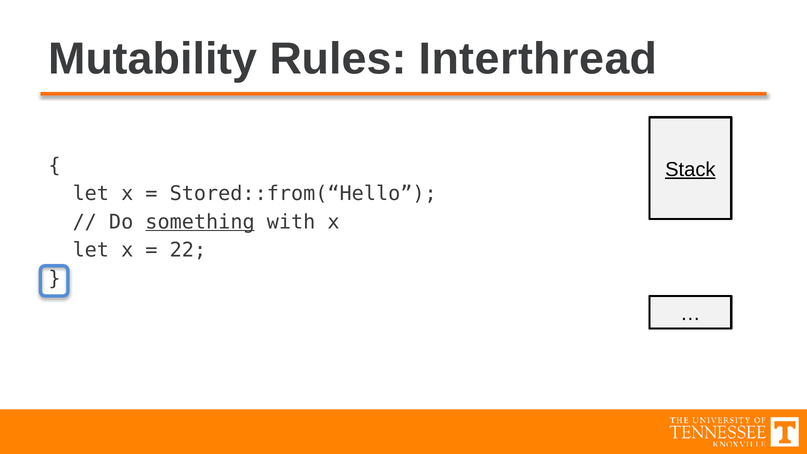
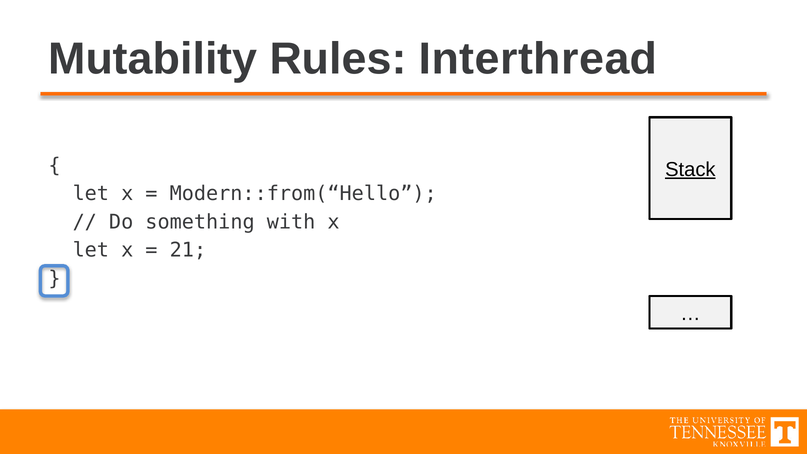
Stored::from(“Hello: Stored::from(“Hello -> Modern::from(“Hello (303, 194)
something underline: present -> none (200, 222)
22: 22 -> 21 (188, 250)
